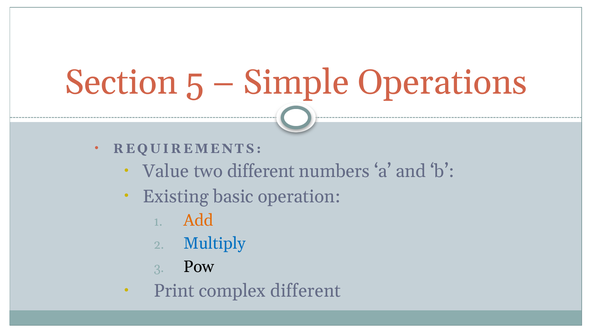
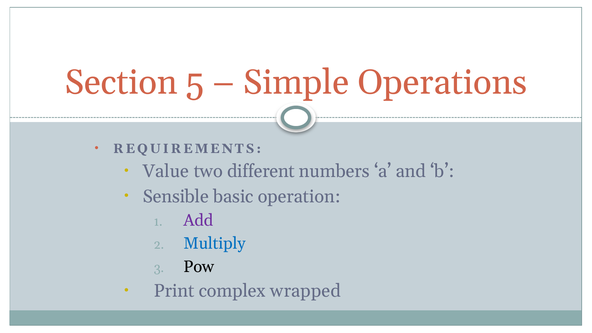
Existing: Existing -> Sensible (176, 197)
Add colour: orange -> purple (198, 220)
complex different: different -> wrapped (306, 291)
